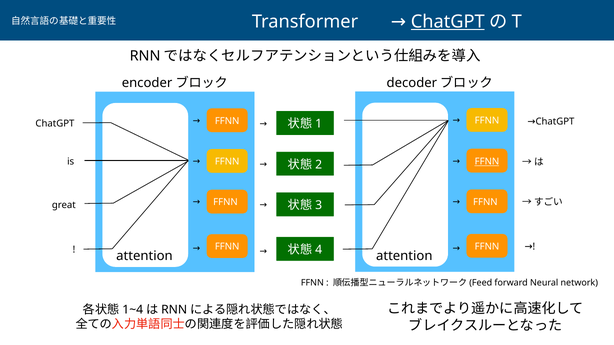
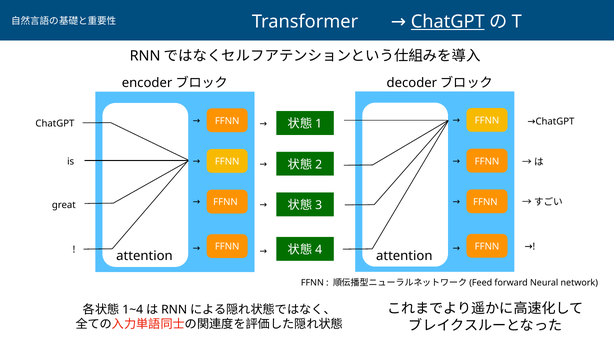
FFNN underline: present -> none (487, 162)
